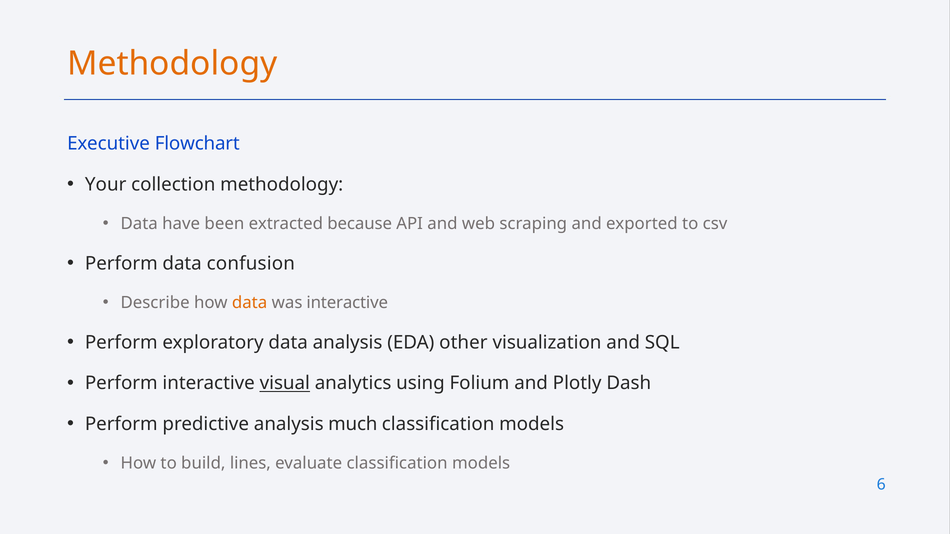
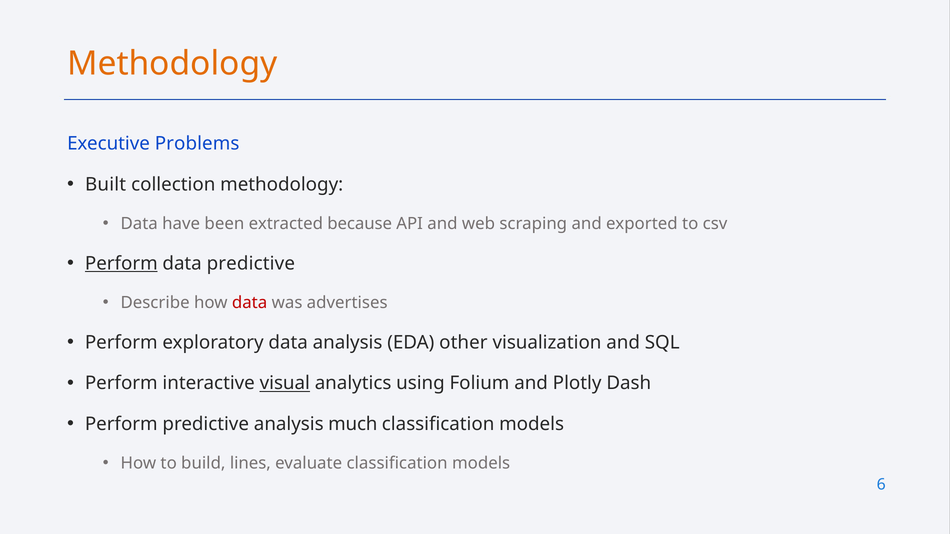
Flowchart: Flowchart -> Problems (197, 144)
Your: Your -> Built (106, 185)
Perform underline: none -> present (121, 264)
data confusion: confusion -> predictive (251, 264)
data colour: orange -> red (250, 303)
was interactive: interactive -> advertises (347, 303)
